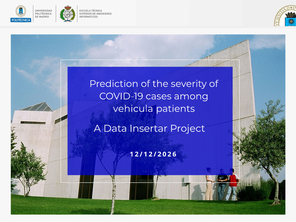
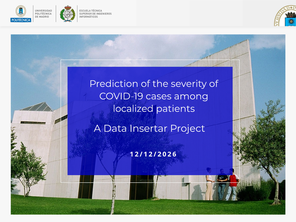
vehicula: vehicula -> localized (133, 109)
